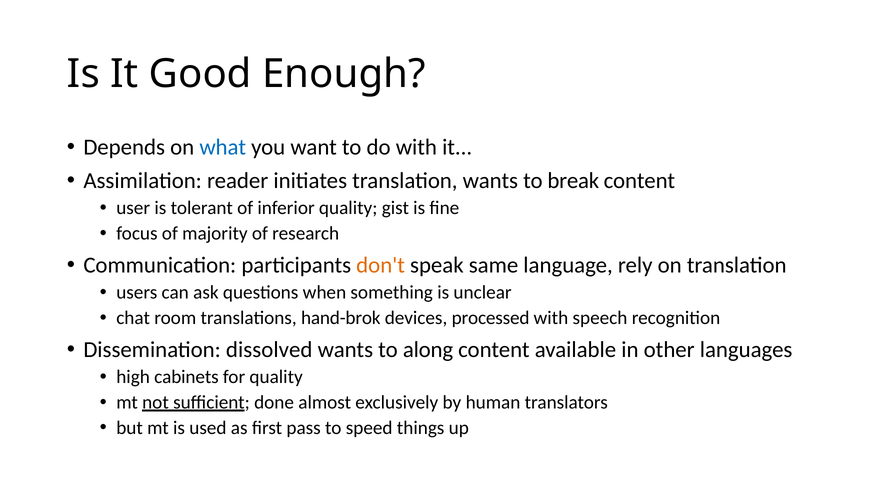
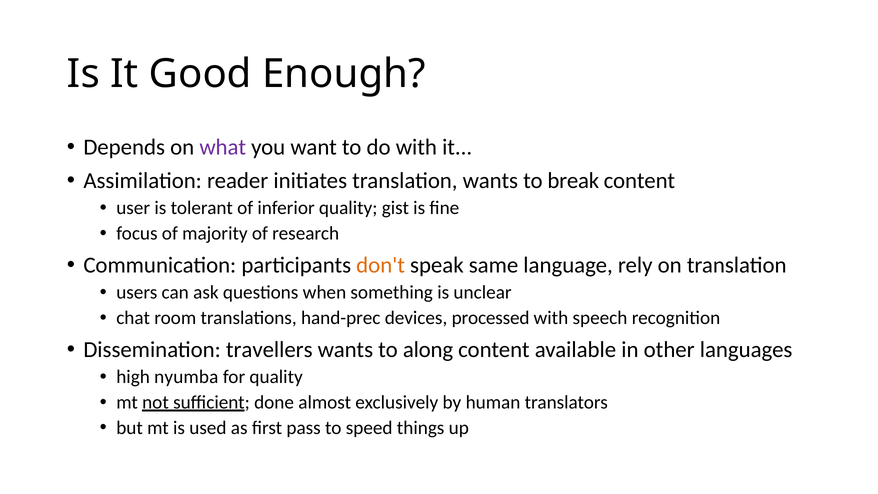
what colour: blue -> purple (223, 147)
hand-brok: hand-brok -> hand-prec (341, 318)
dissolved: dissolved -> travellers (269, 350)
cabinets: cabinets -> nyumba (186, 377)
